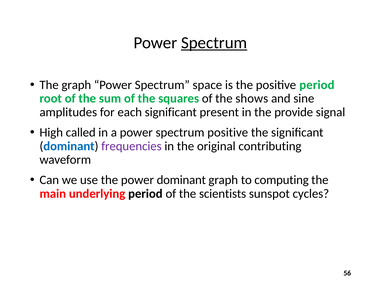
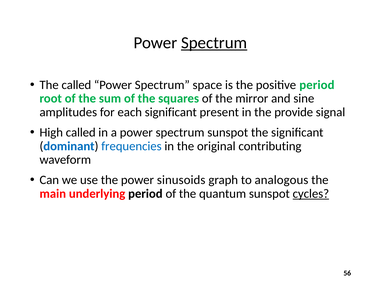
The graph: graph -> called (76, 85)
shows: shows -> mirror (252, 98)
spectrum positive: positive -> sunspot (228, 132)
frequencies colour: purple -> blue (131, 146)
power dominant: dominant -> sinusoids (181, 180)
computing: computing -> analogous (281, 180)
scientists: scientists -> quantum (223, 193)
cycles underline: none -> present (311, 193)
